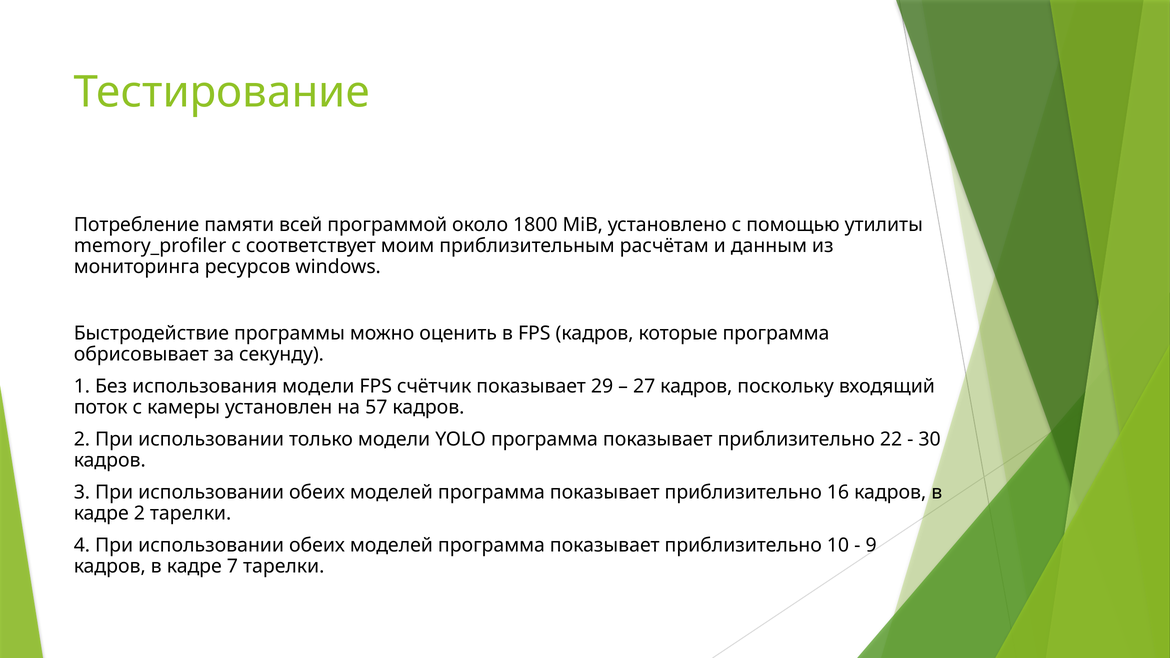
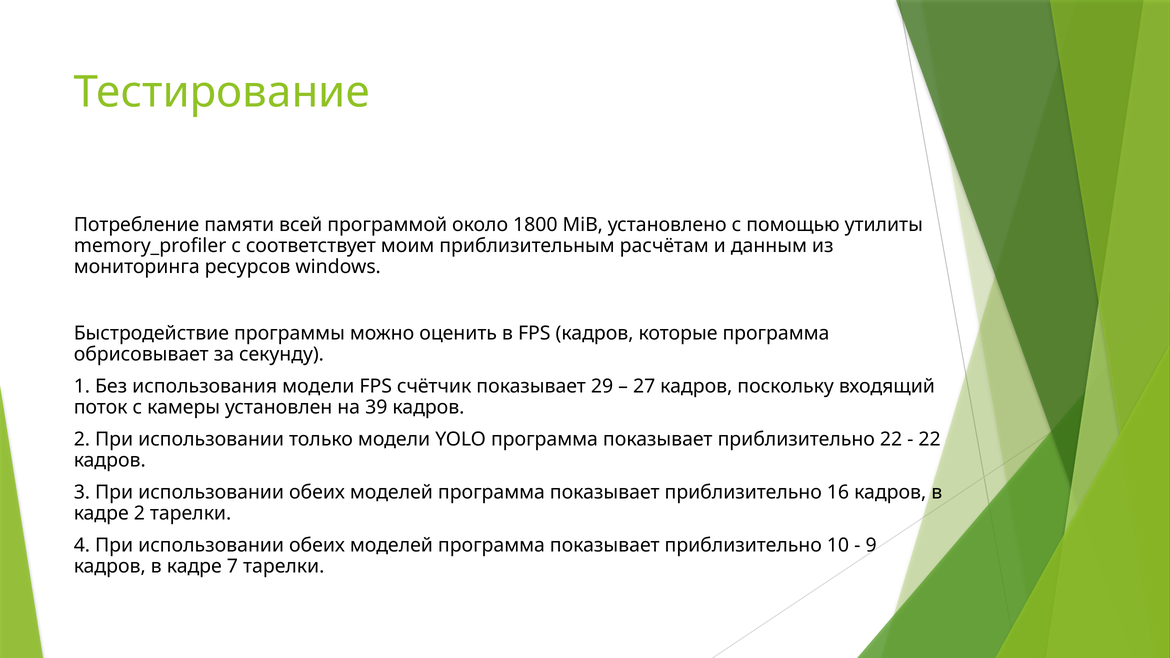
57: 57 -> 39 (376, 407)
30: 30 -> 22 (930, 439)
